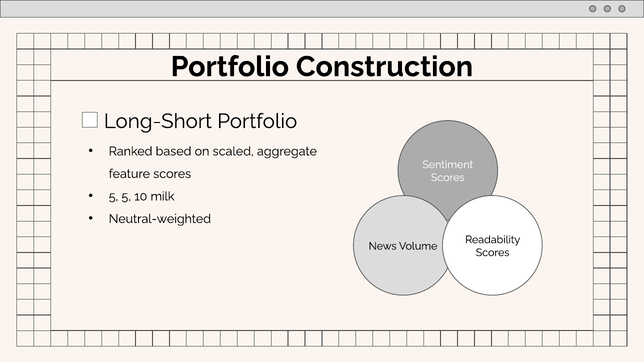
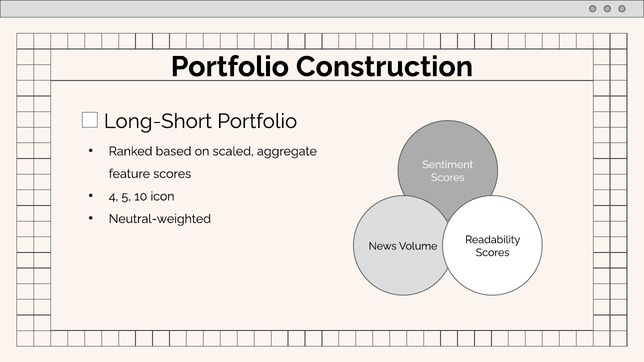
5: 5 -> 4 (114, 196)
milk: milk -> icon (163, 196)
